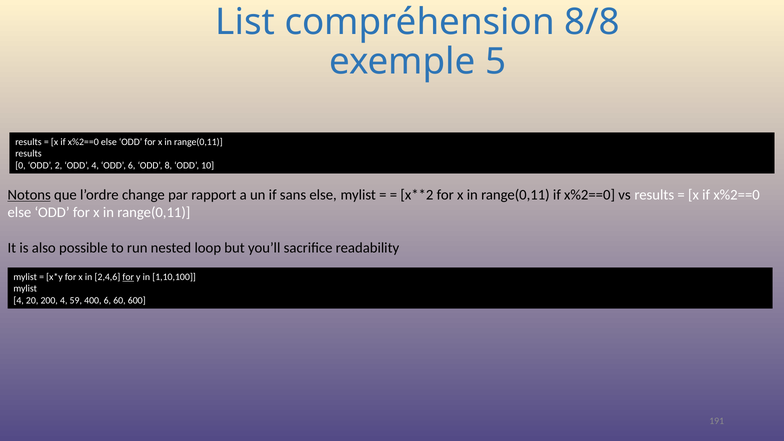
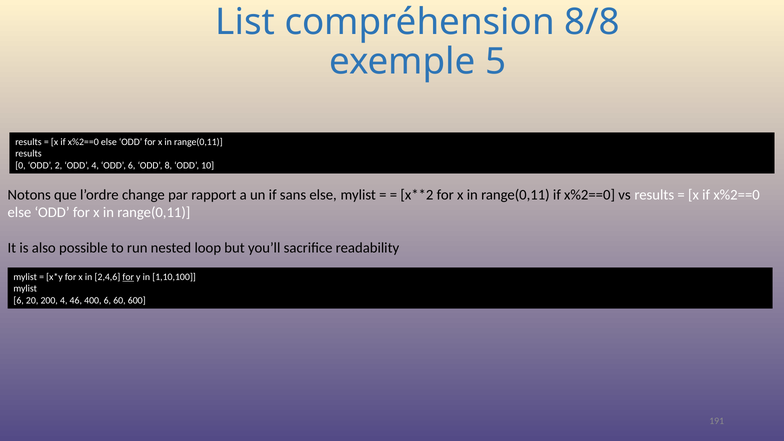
Notons underline: present -> none (29, 195)
4: 4 -> 6 (19, 301)
59: 59 -> 46 (76, 301)
